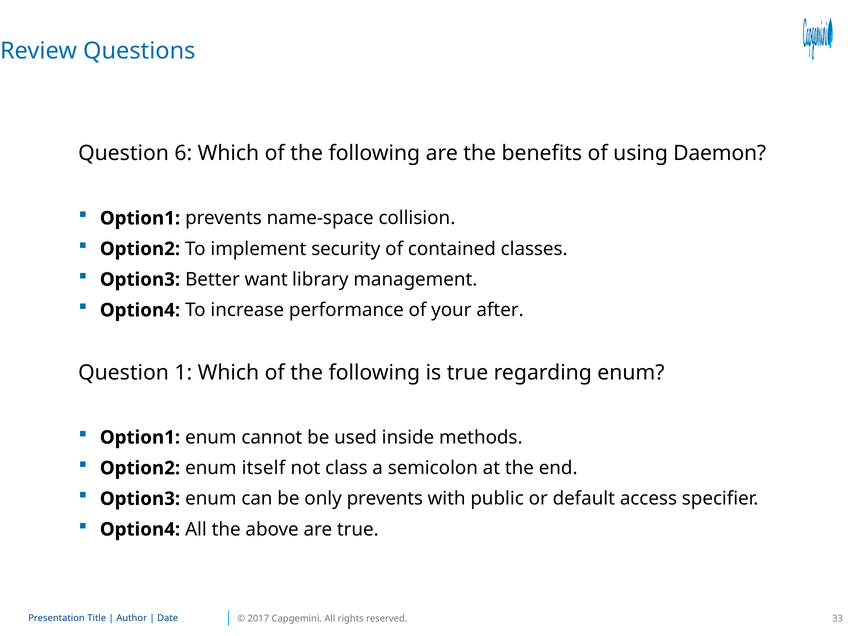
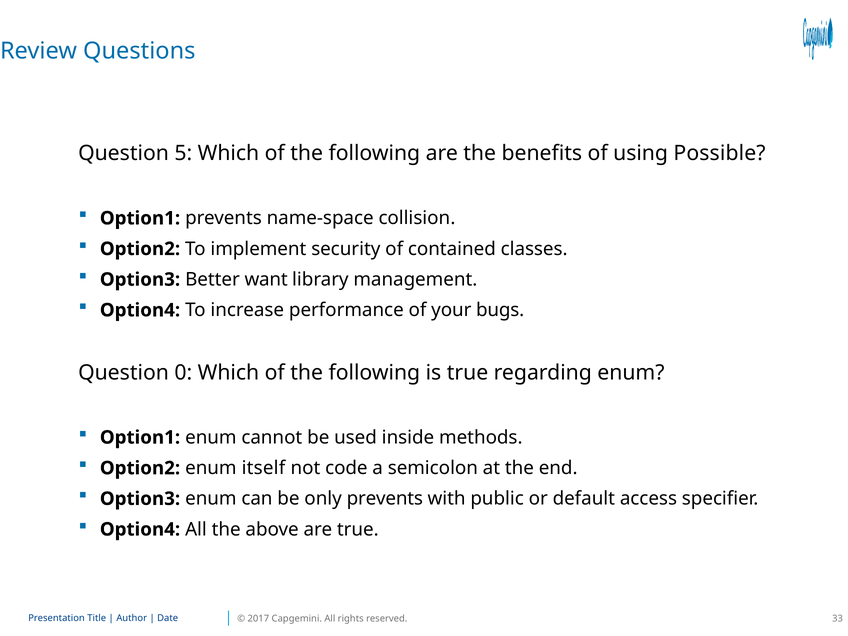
6: 6 -> 5 (183, 153)
Daemon: Daemon -> Possible (719, 153)
after: after -> bugs (500, 310)
1: 1 -> 0 (183, 373)
class: class -> code (346, 468)
